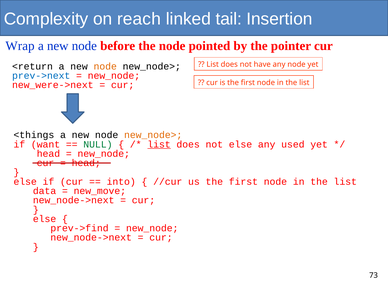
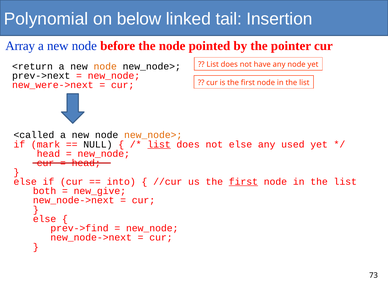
Complexity: Complexity -> Polynomial (46, 19)
reach: reach -> below (139, 19)
Wrap: Wrap -> Array (20, 46)
prev->next colour: blue -> black (41, 76)
<things: <things -> <called (34, 135)
want: want -> mark (46, 144)
NULL colour: green -> black (98, 144)
first underline: none -> present (243, 182)
data: data -> both (45, 191)
new_move: new_move -> new_give (100, 191)
